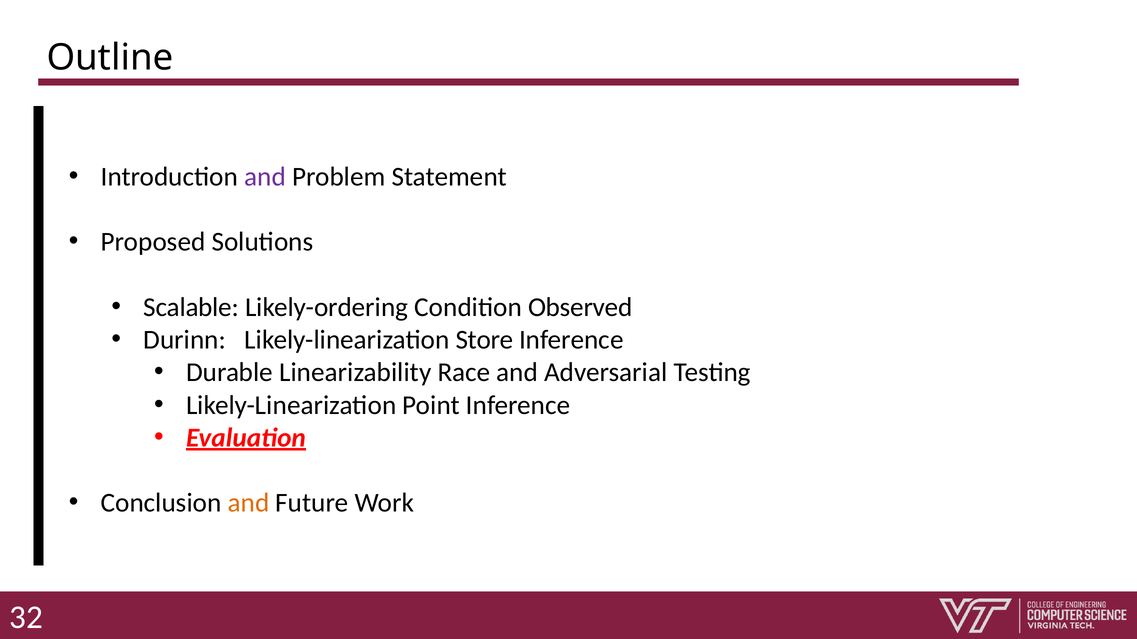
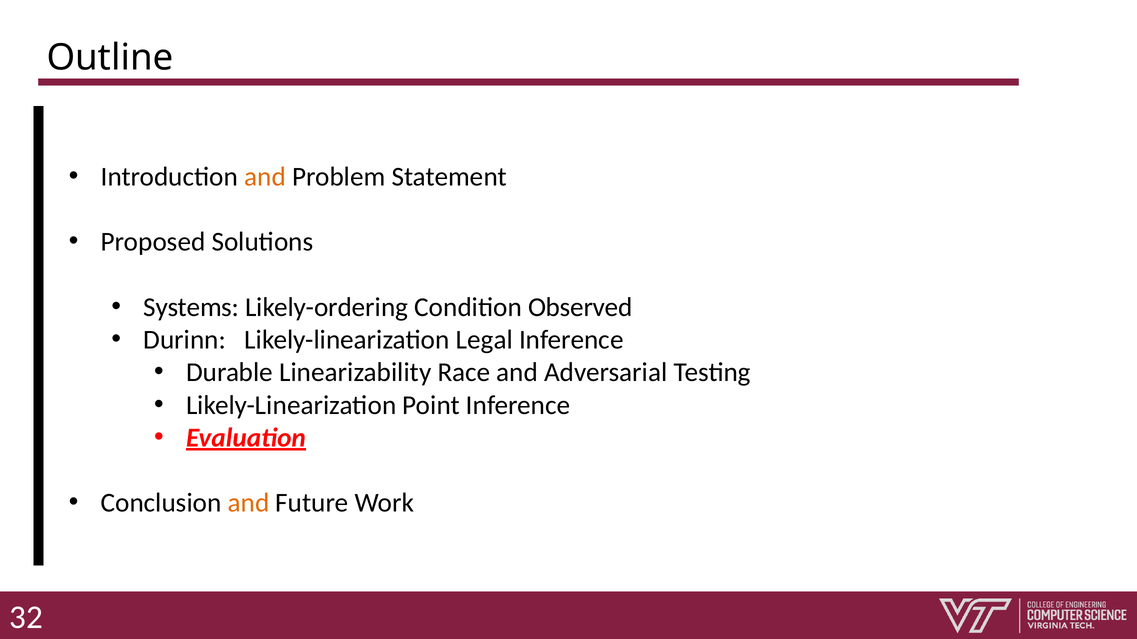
and colour: purple -> orange (265, 177)
Scalable: Scalable -> Systems (191, 307)
Store: Store -> Legal (484, 340)
